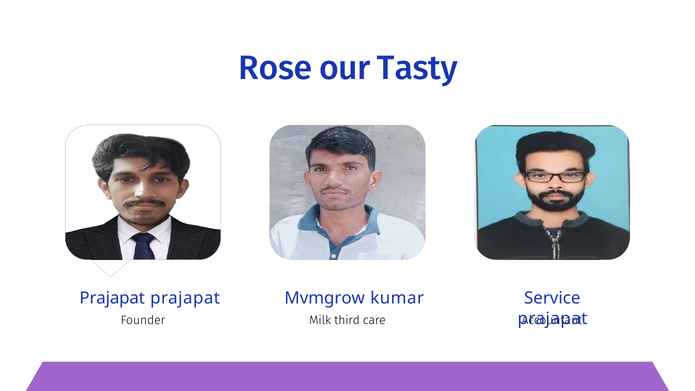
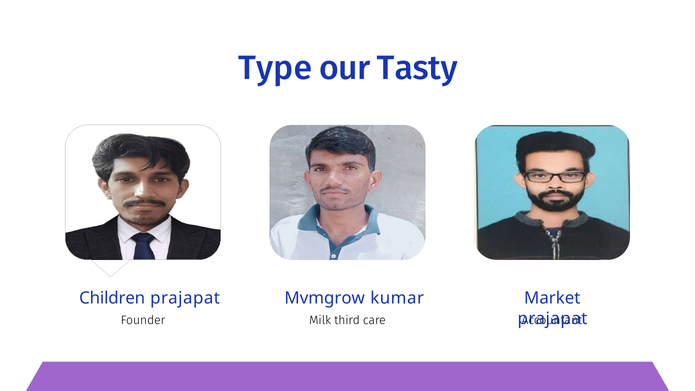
Rose: Rose -> Type (275, 68)
Prajapat: Prajapat -> Children (112, 298)
Service: Service -> Market (552, 298)
